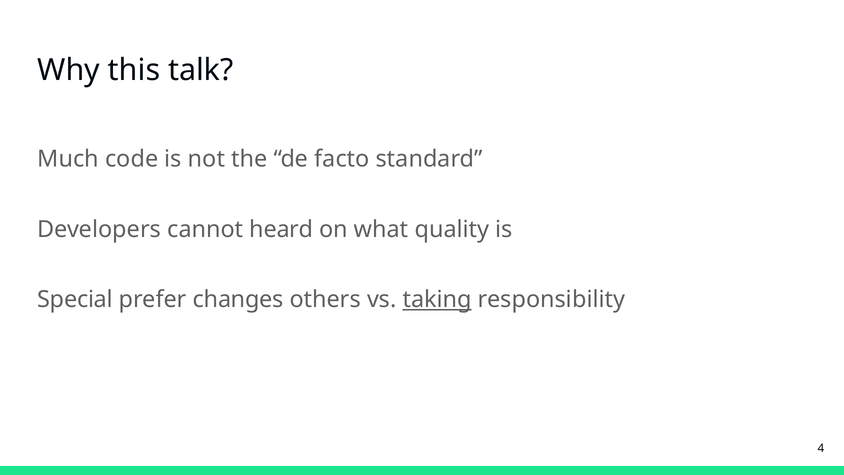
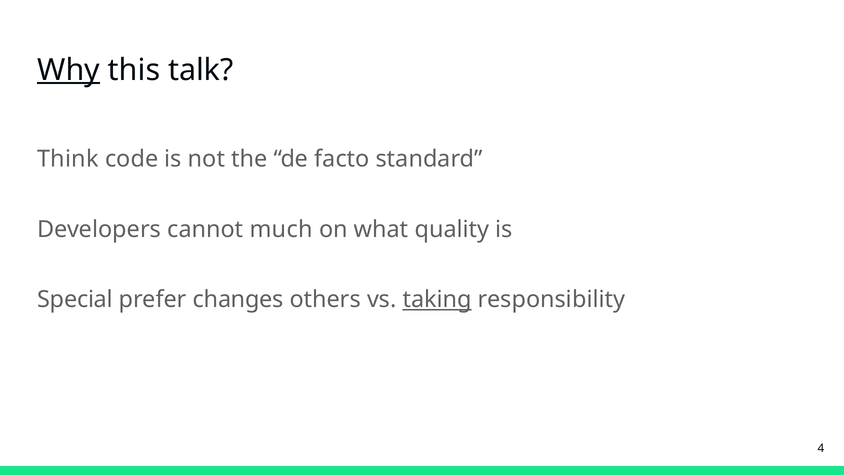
Why underline: none -> present (69, 70)
Much: Much -> Think (68, 159)
heard: heard -> much (281, 229)
